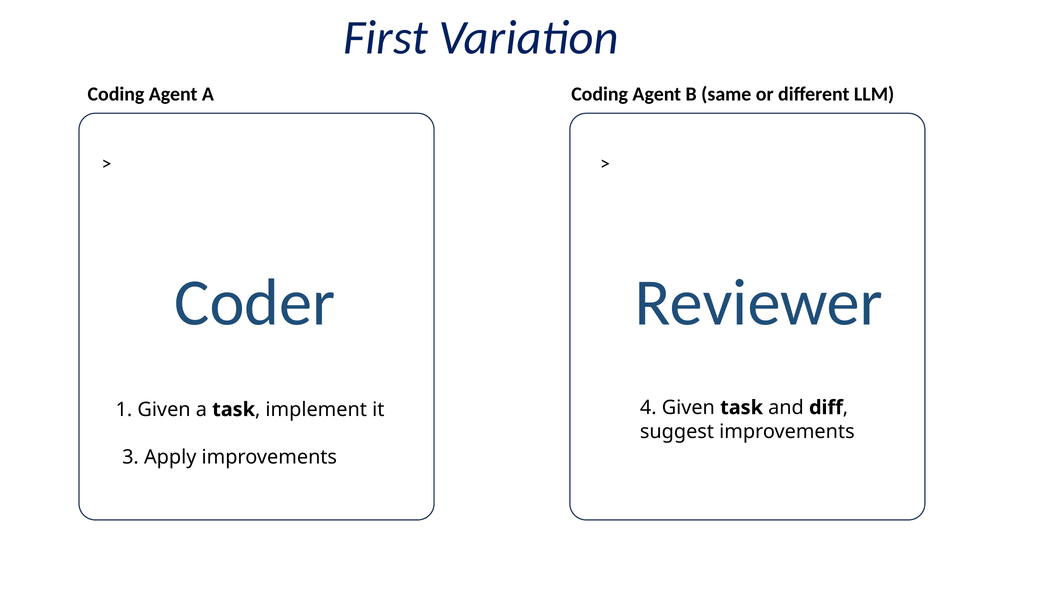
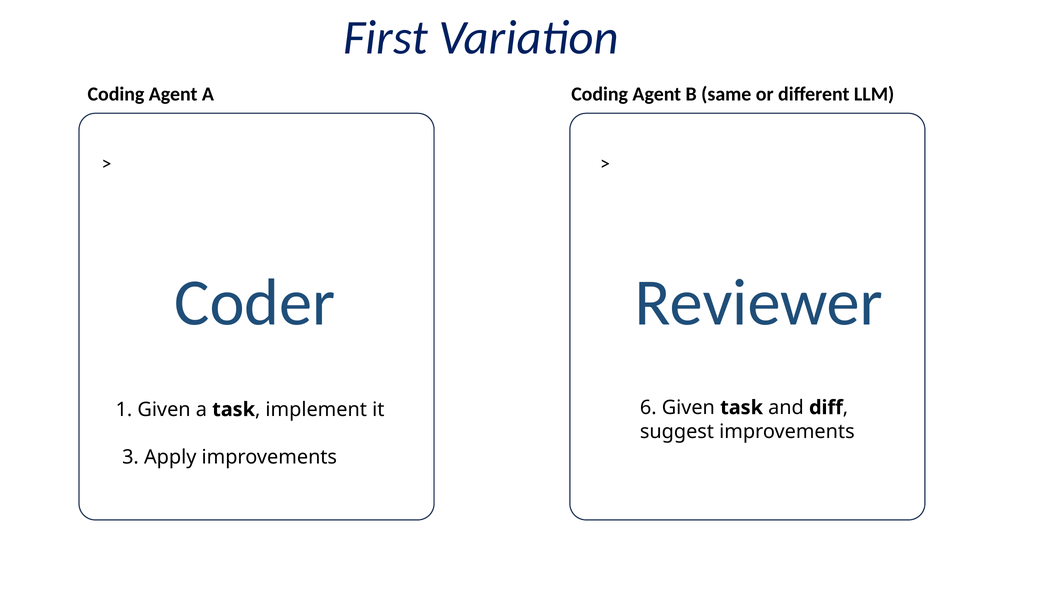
4: 4 -> 6 (648, 407)
